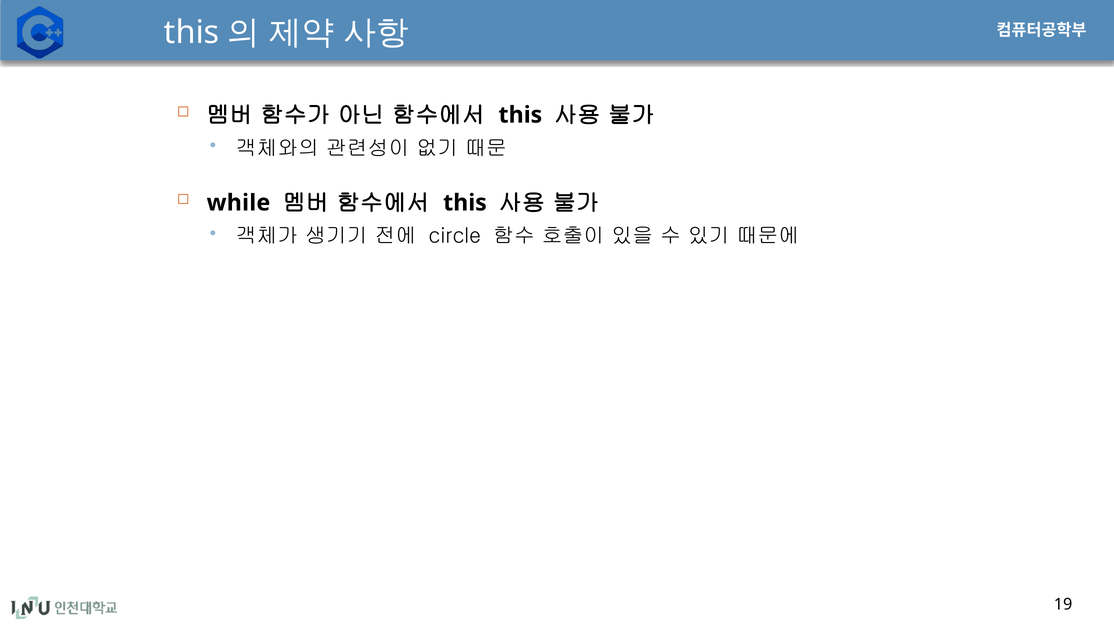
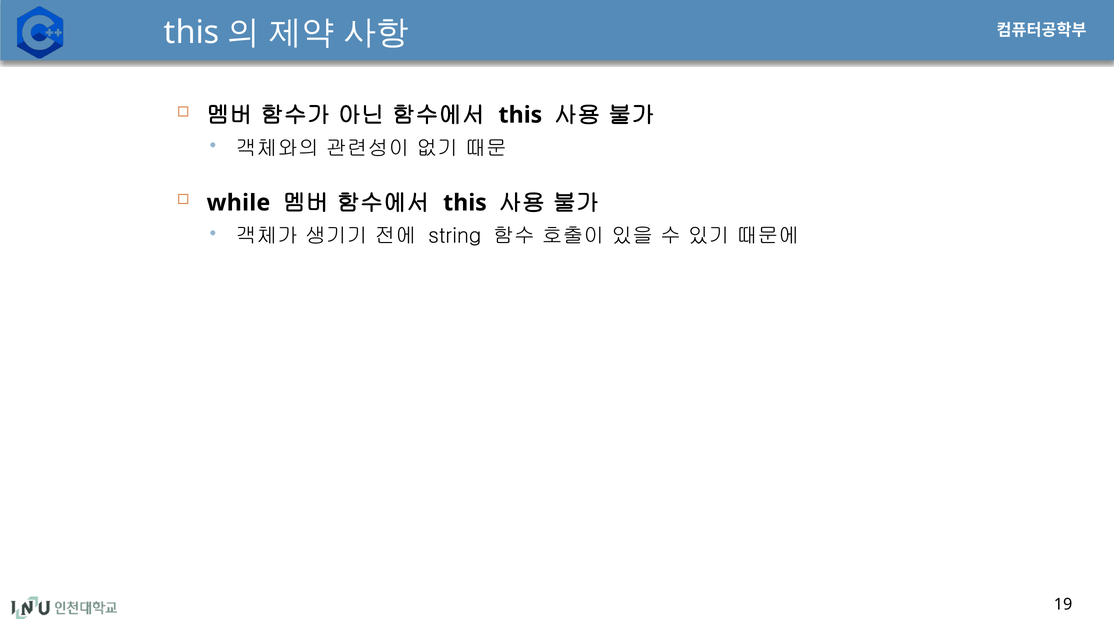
circle: circle -> string (455, 236)
